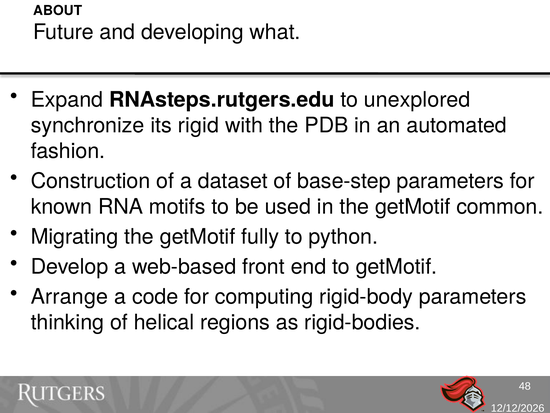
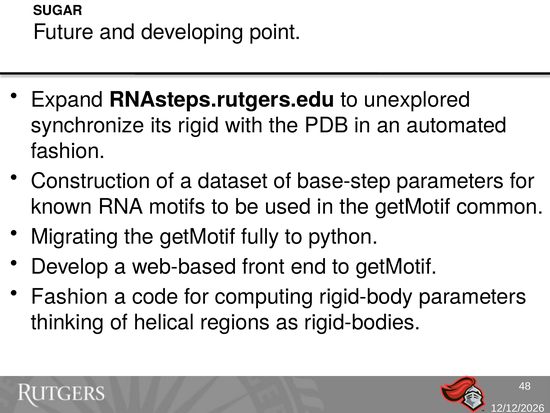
ABOUT: ABOUT -> SUGAR (58, 11)
what: what -> point (275, 32)
Arrange: Arrange -> Fashion (69, 297)
